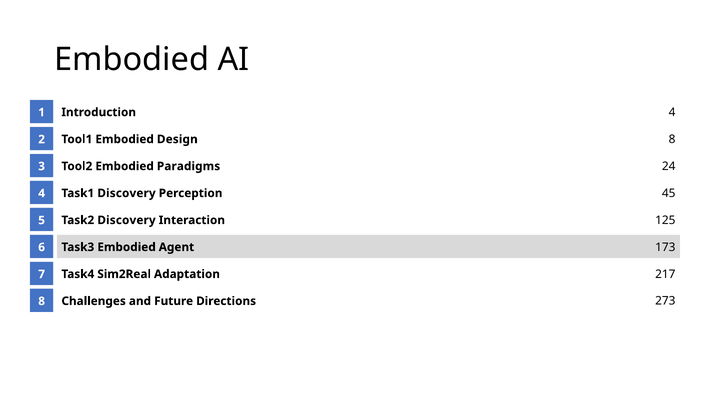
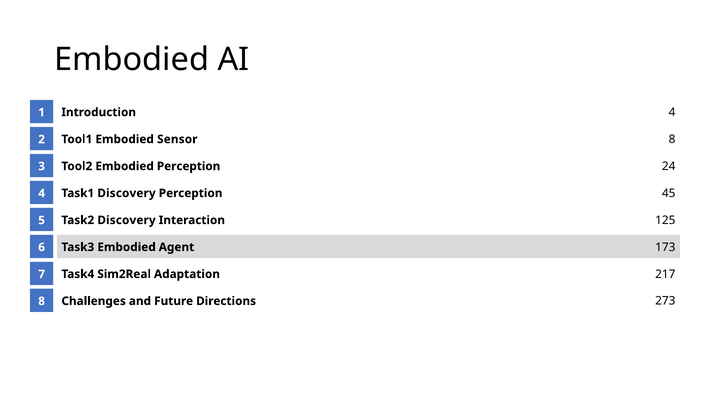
Design: Design -> Sensor (177, 139)
Embodied Paradigms: Paradigms -> Perception (189, 166)
